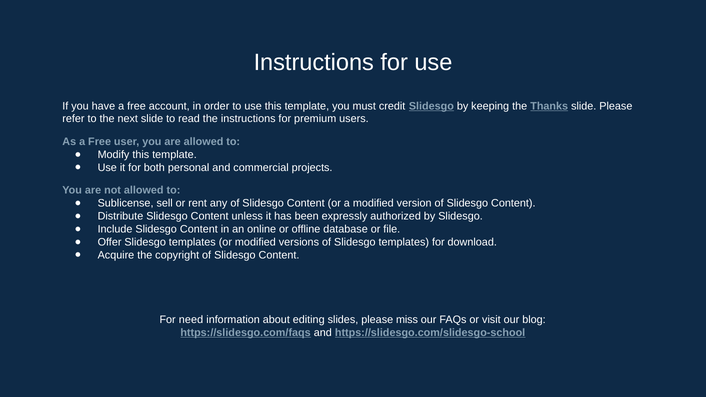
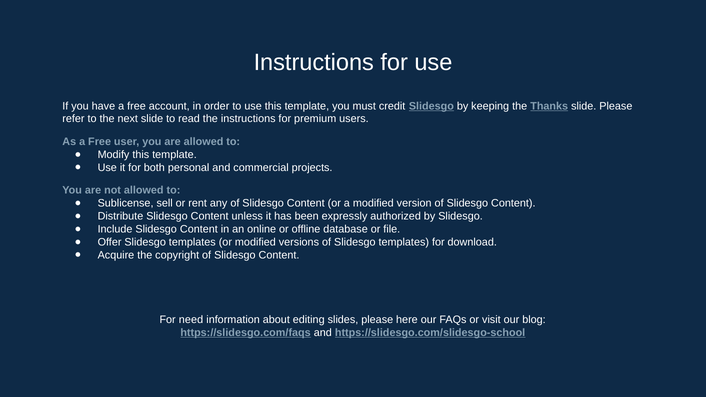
miss: miss -> here (407, 320)
